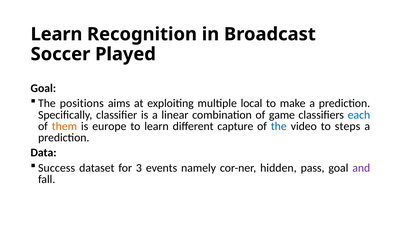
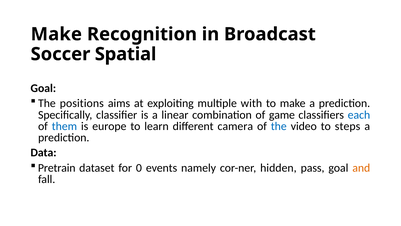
Learn: Learn -> Make (56, 34)
Played: Played -> Spatial (126, 54)
local: local -> with (251, 103)
them colour: orange -> blue (64, 126)
capture: capture -> camera (235, 126)
Success: Success -> Pretrain (57, 168)
3: 3 -> 0 (139, 168)
and colour: purple -> orange (361, 168)
